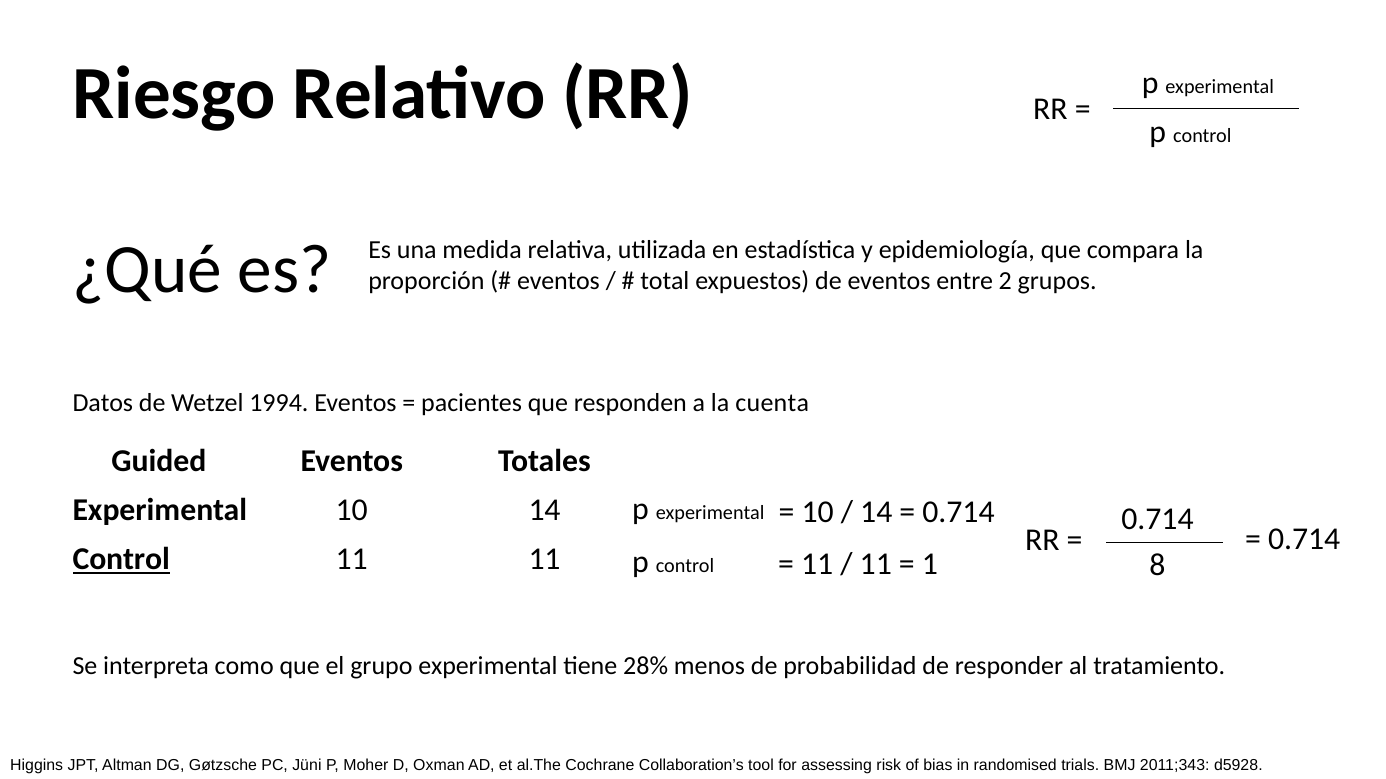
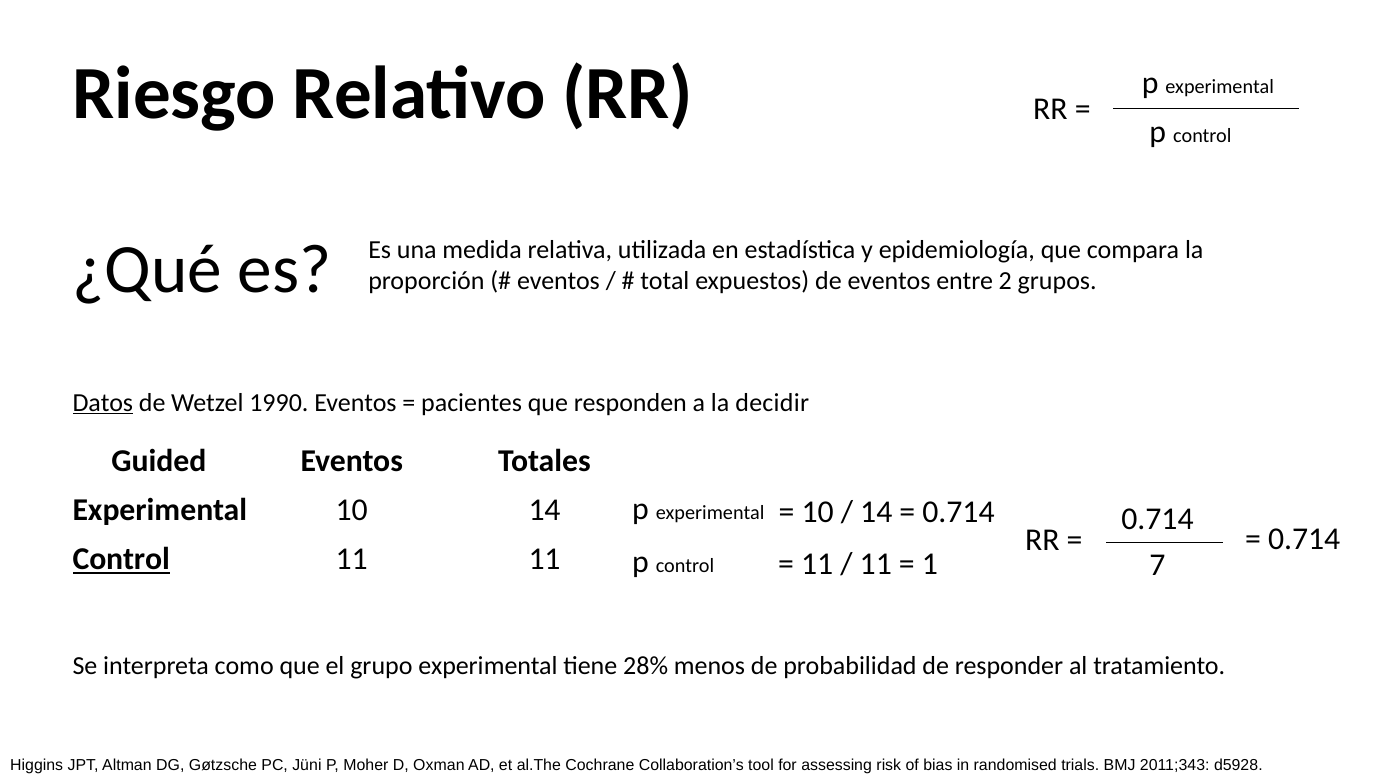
Datos underline: none -> present (103, 403)
1994: 1994 -> 1990 (279, 403)
cuenta: cuenta -> decidir (772, 403)
8: 8 -> 7 (1158, 566)
